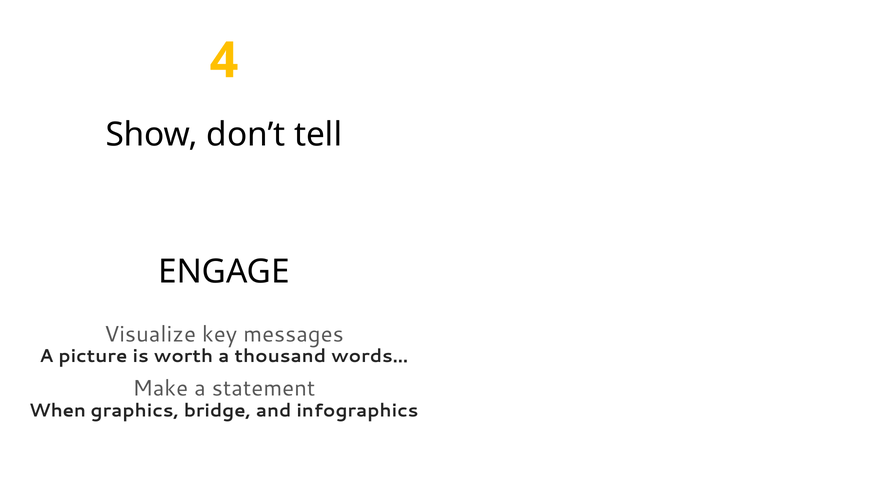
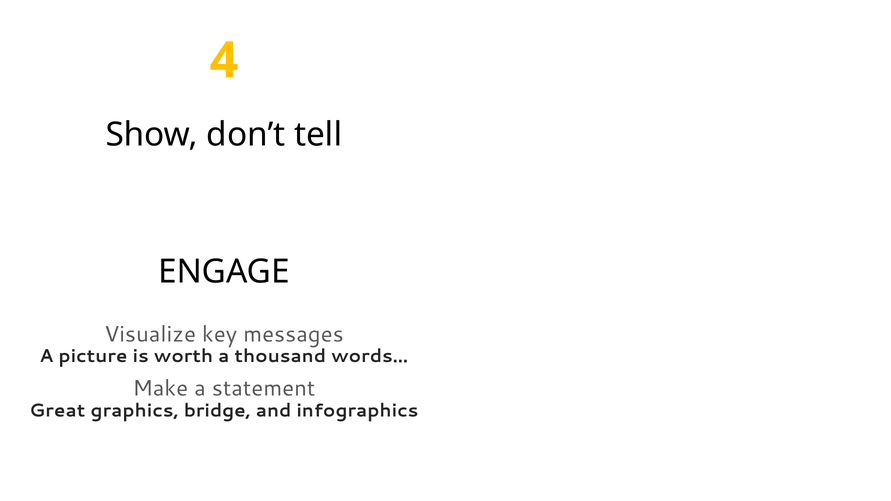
When: When -> Great (57, 411)
